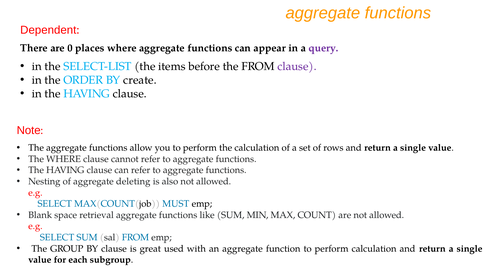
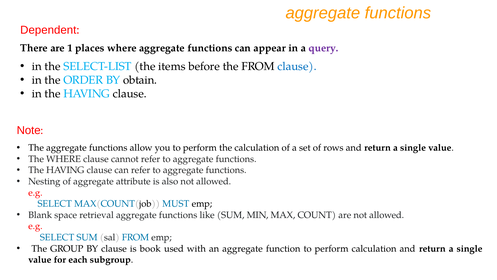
0: 0 -> 1 (70, 48)
clause colour: purple -> blue (297, 66)
create: create -> obtain (140, 80)
deleting: deleting -> attribute (133, 181)
great: great -> book (150, 248)
